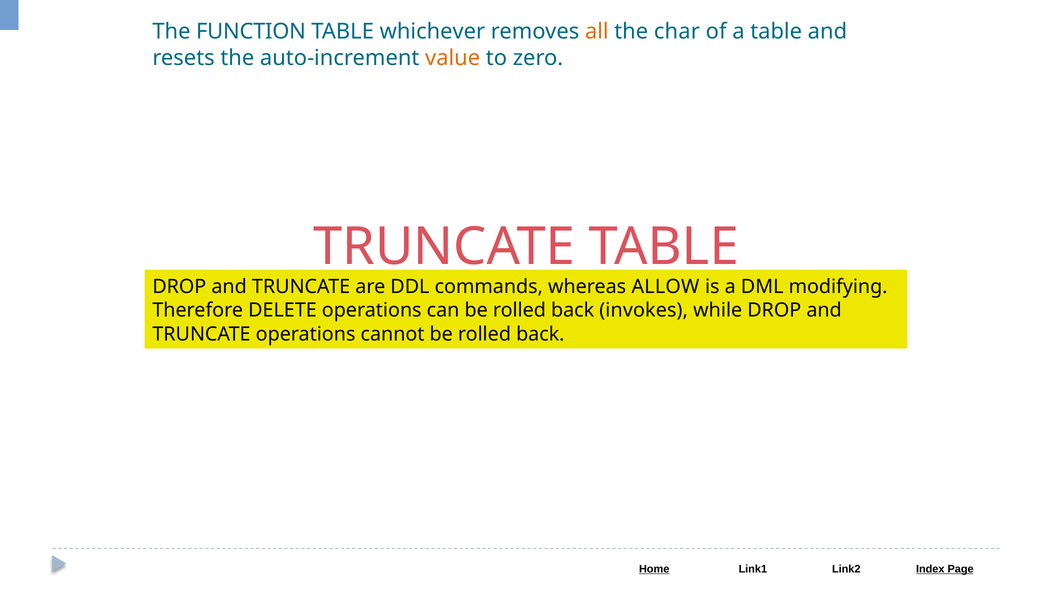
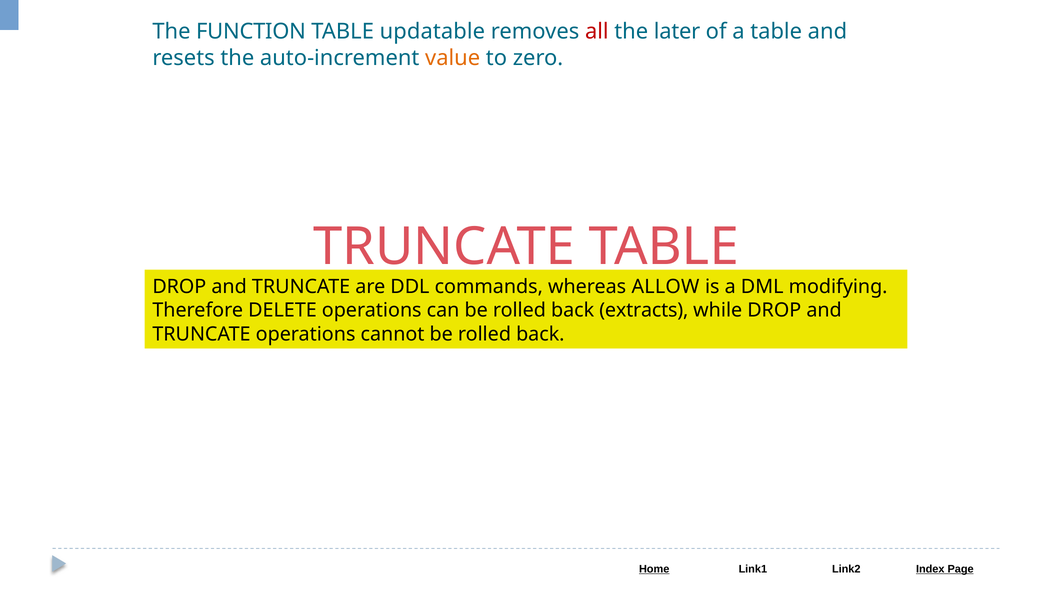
whichever: whichever -> updatable (432, 32)
all colour: orange -> red (597, 32)
char: char -> later (677, 32)
invokes: invokes -> extracts (644, 310)
